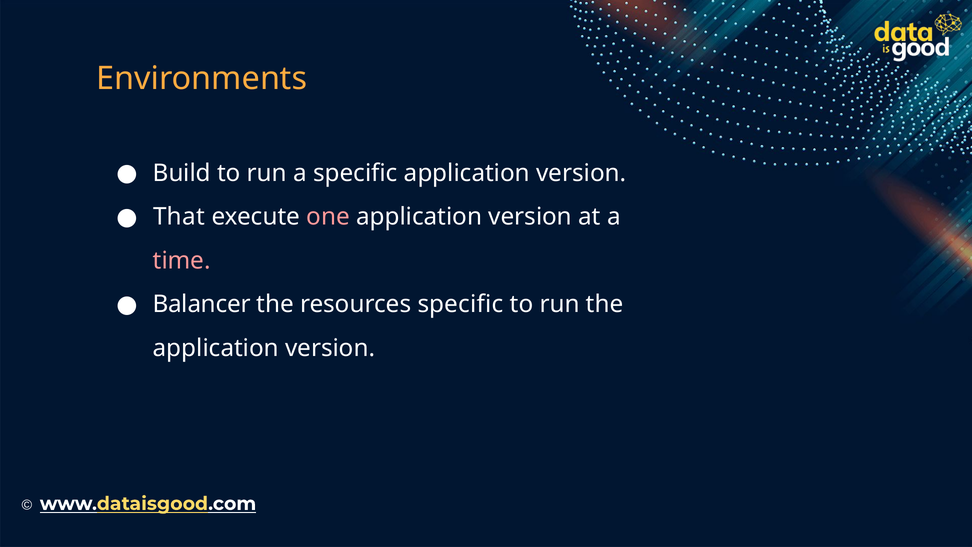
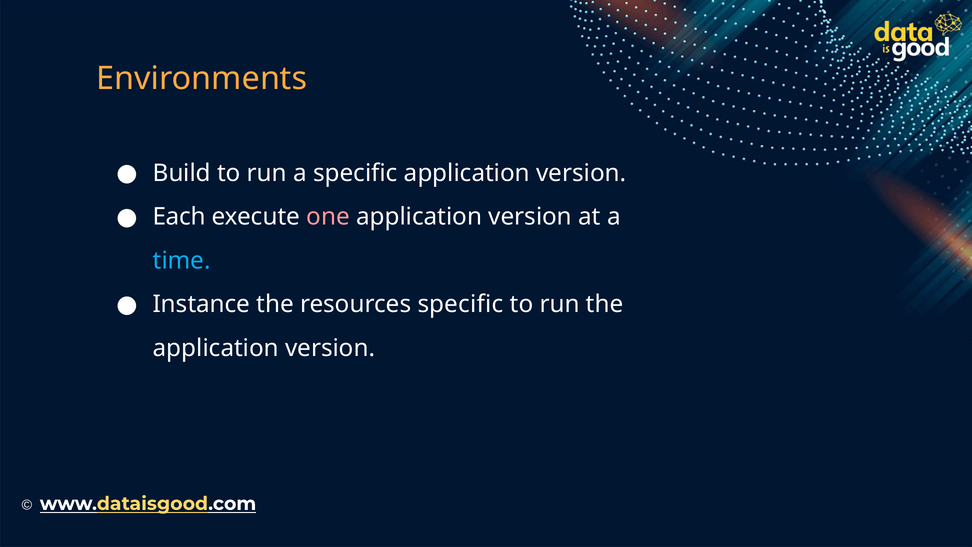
That: That -> Each (179, 217)
time colour: pink -> light blue (182, 261)
Balancer: Balancer -> Instance (201, 304)
